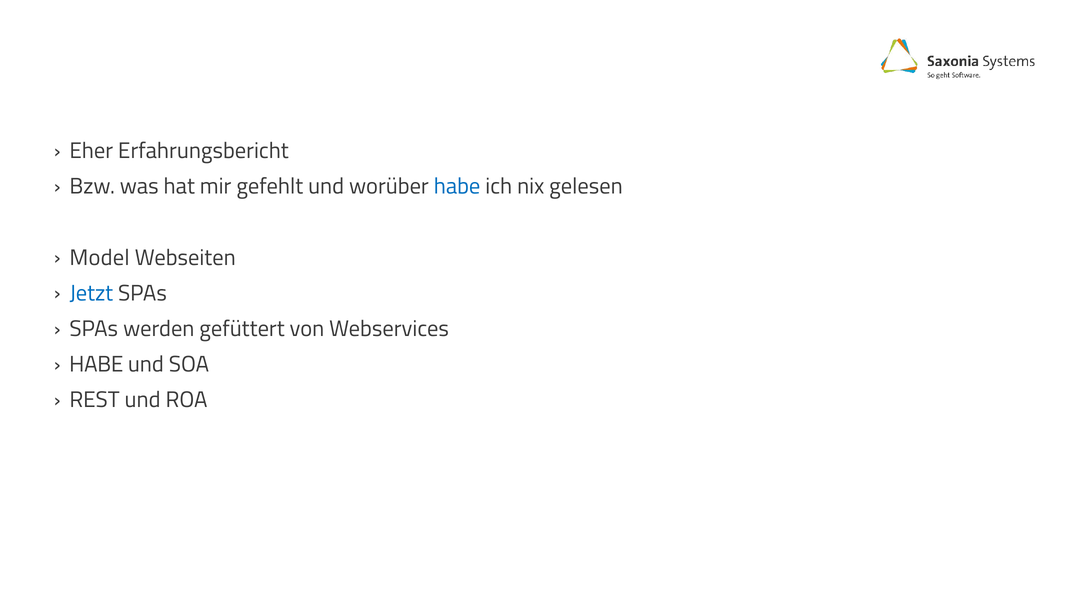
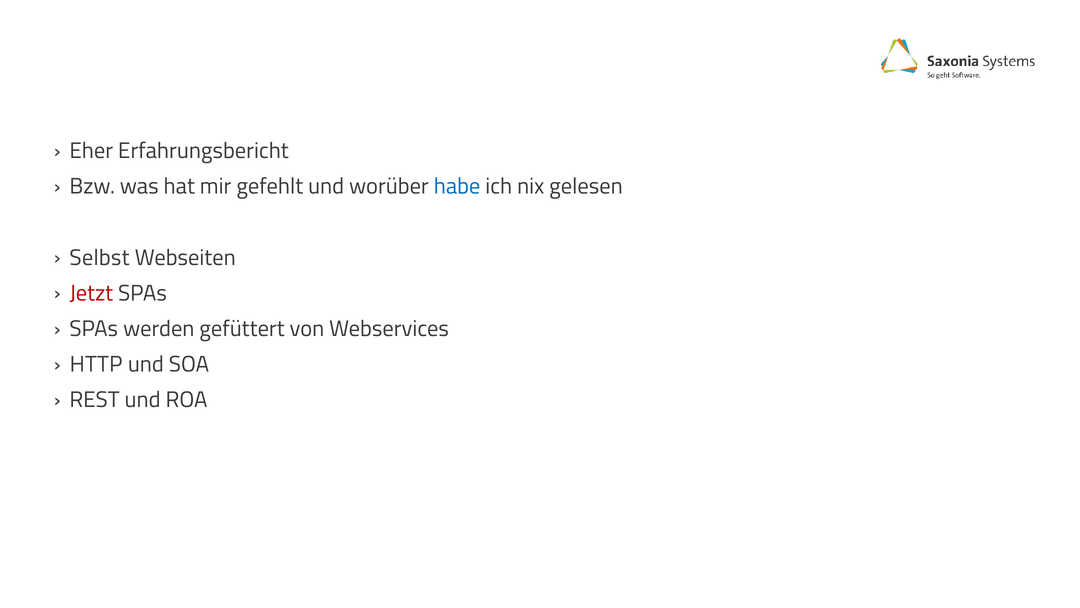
Model: Model -> Selbst (100, 257)
Jetzt colour: blue -> red (91, 293)
HABE: HABE -> HTTP (96, 364)
